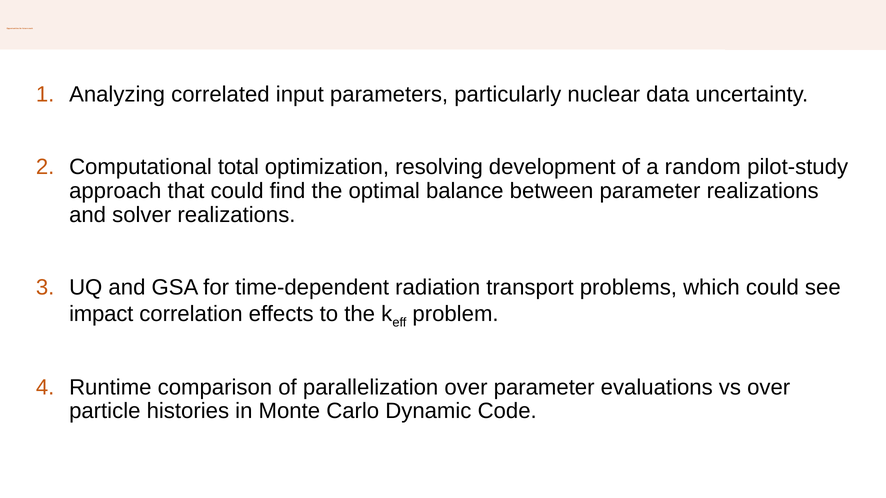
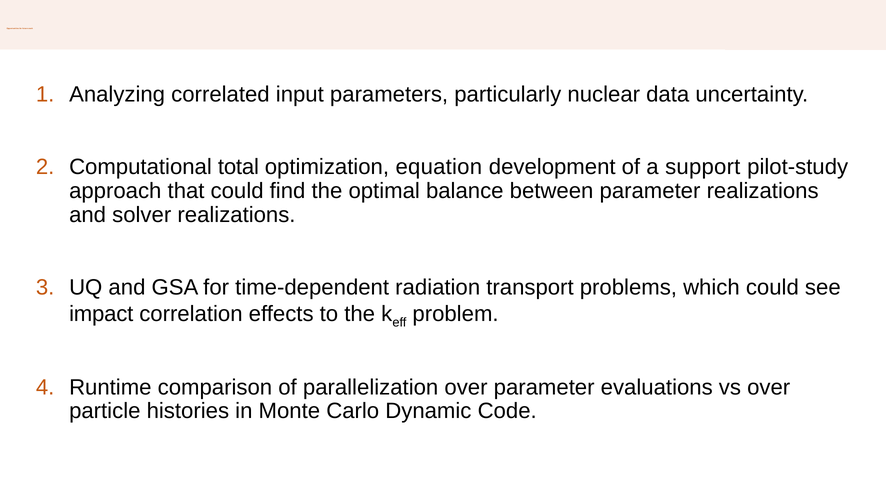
resolving: resolving -> equation (439, 167)
random: random -> support (703, 167)
